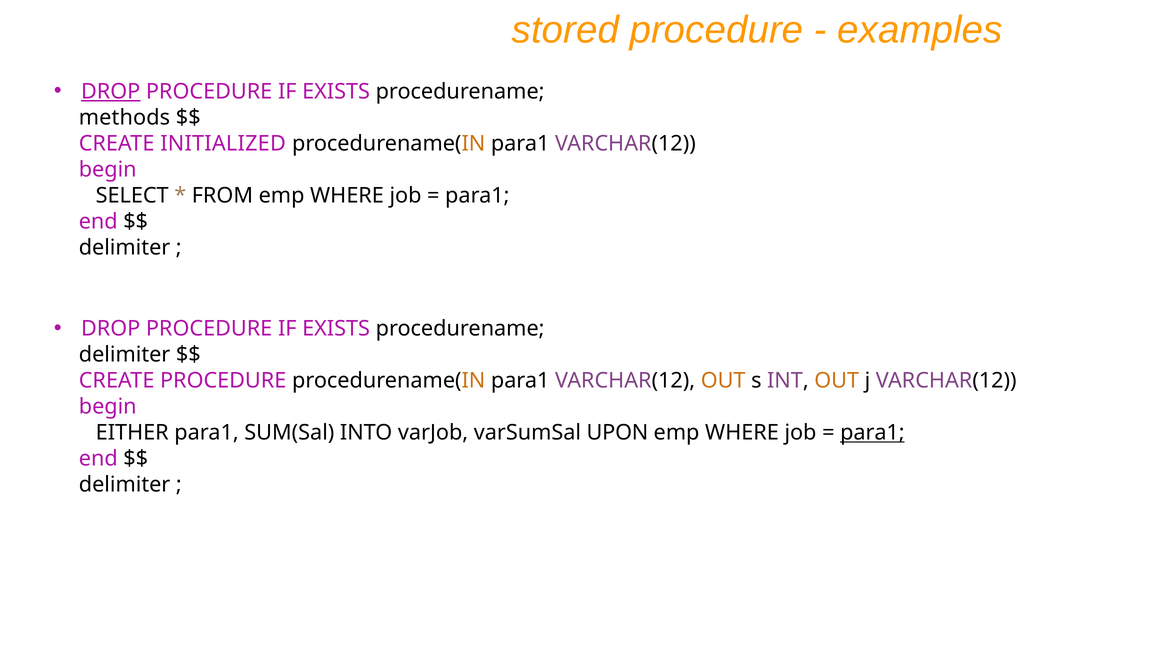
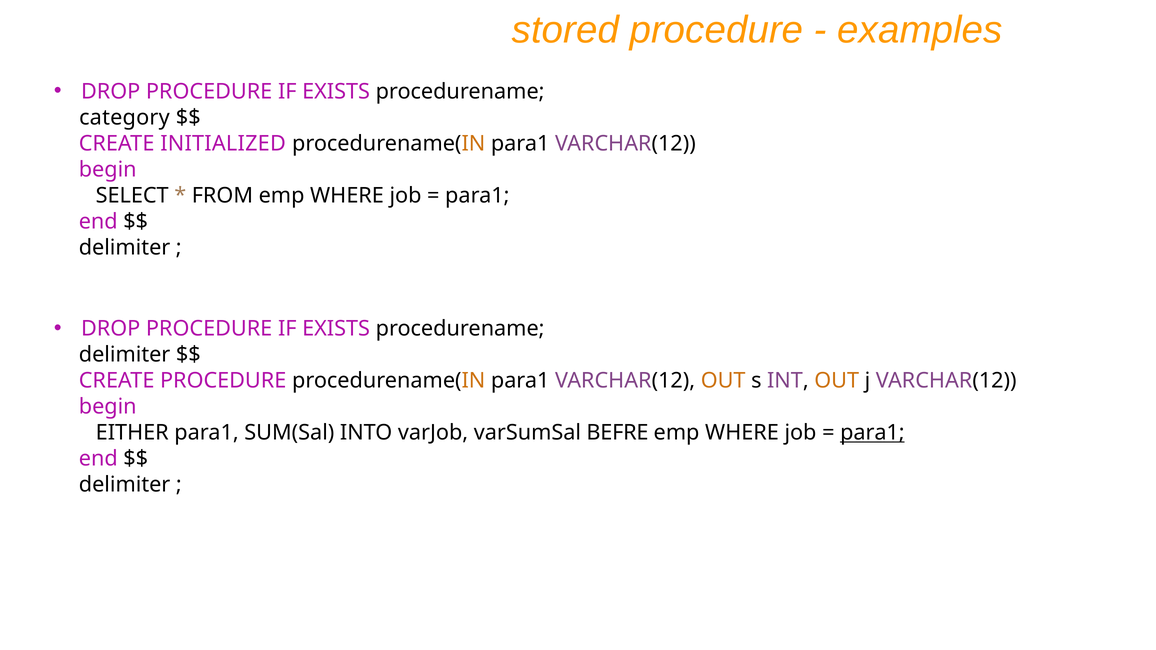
DROP underline: present -> none (111, 92)
methods: methods -> category (124, 118)
UPON: UPON -> BEFRE (617, 433)
